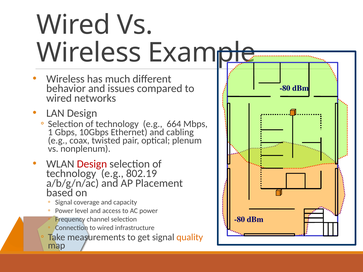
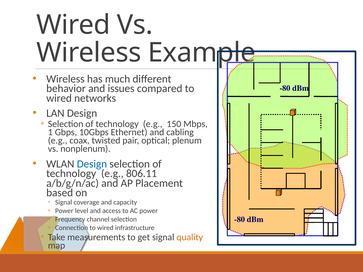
664: 664 -> 150 (174, 124)
Design colour: red -> blue (92, 164)
802.19: 802.19 -> 806.11 (142, 174)
